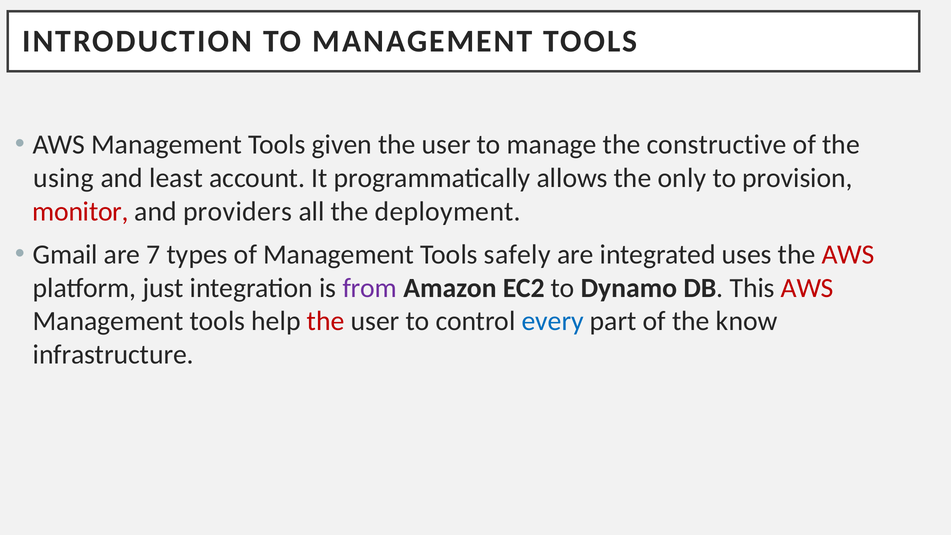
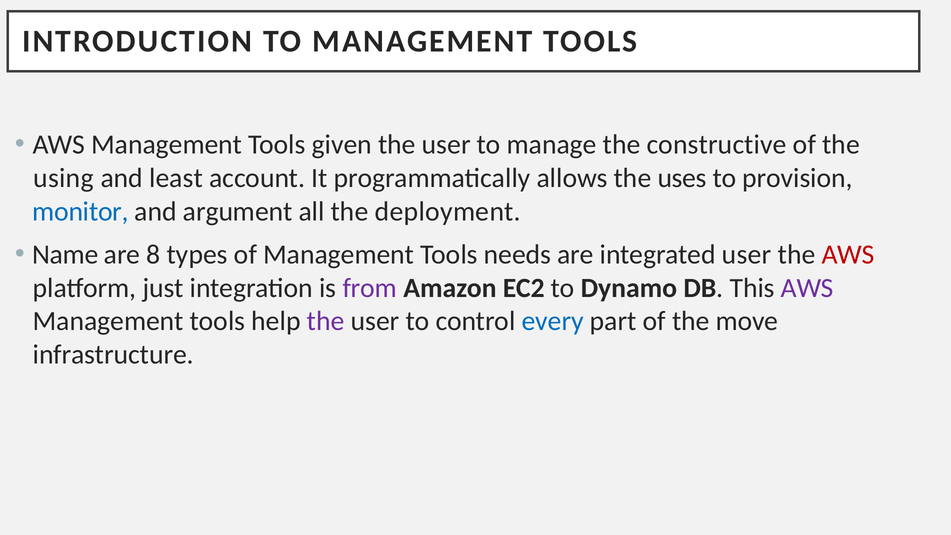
only: only -> uses (682, 178)
monitor colour: red -> blue (81, 211)
providers: providers -> argument (238, 211)
Gmail: Gmail -> Name (65, 255)
7: 7 -> 8 (153, 255)
safely: safely -> needs (517, 255)
integrated uses: uses -> user (747, 255)
AWS colour: red -> purple (807, 288)
the colour: red -> purple (326, 321)
know: know -> move (747, 321)
